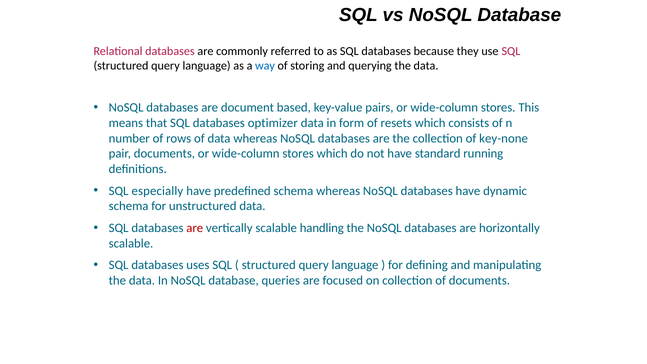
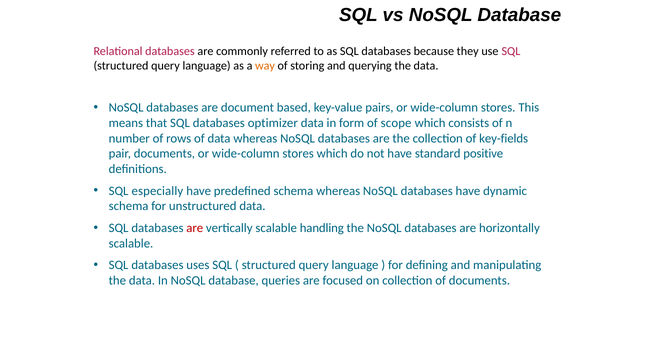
way colour: blue -> orange (265, 66)
resets: resets -> scope (396, 123)
key-none: key-none -> key-fields (504, 138)
running: running -> positive (483, 154)
